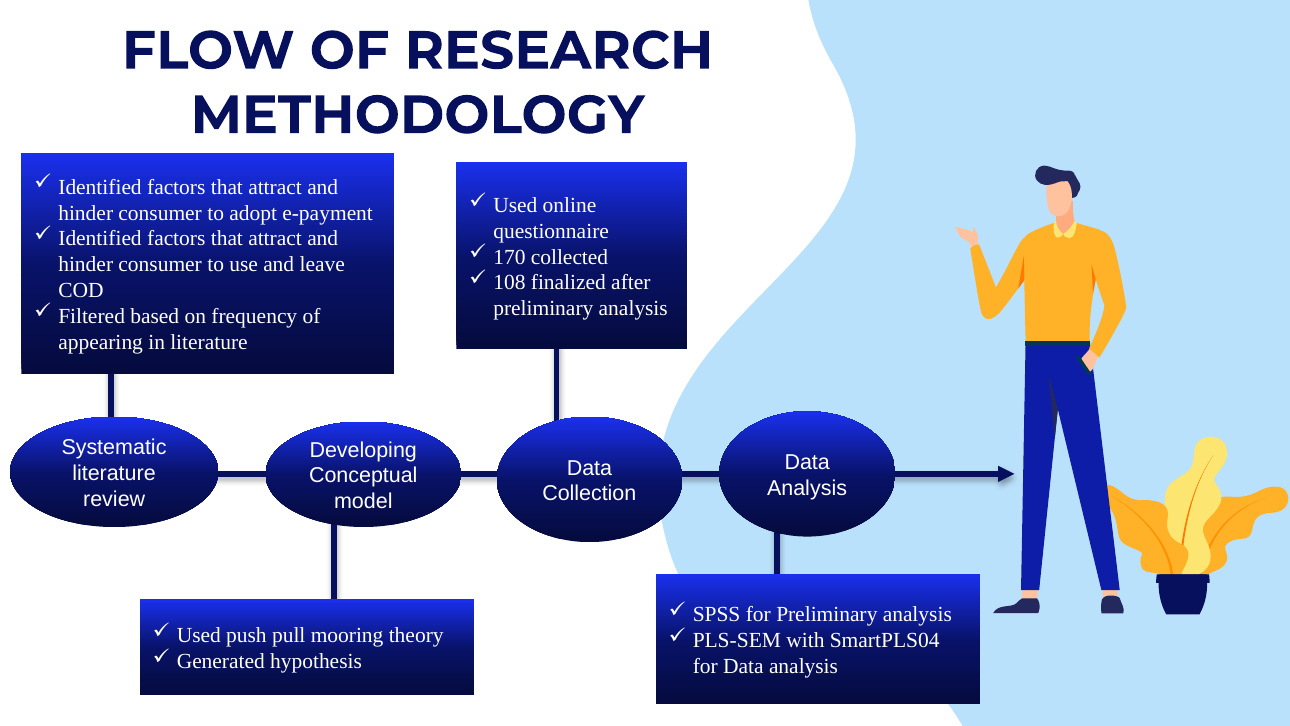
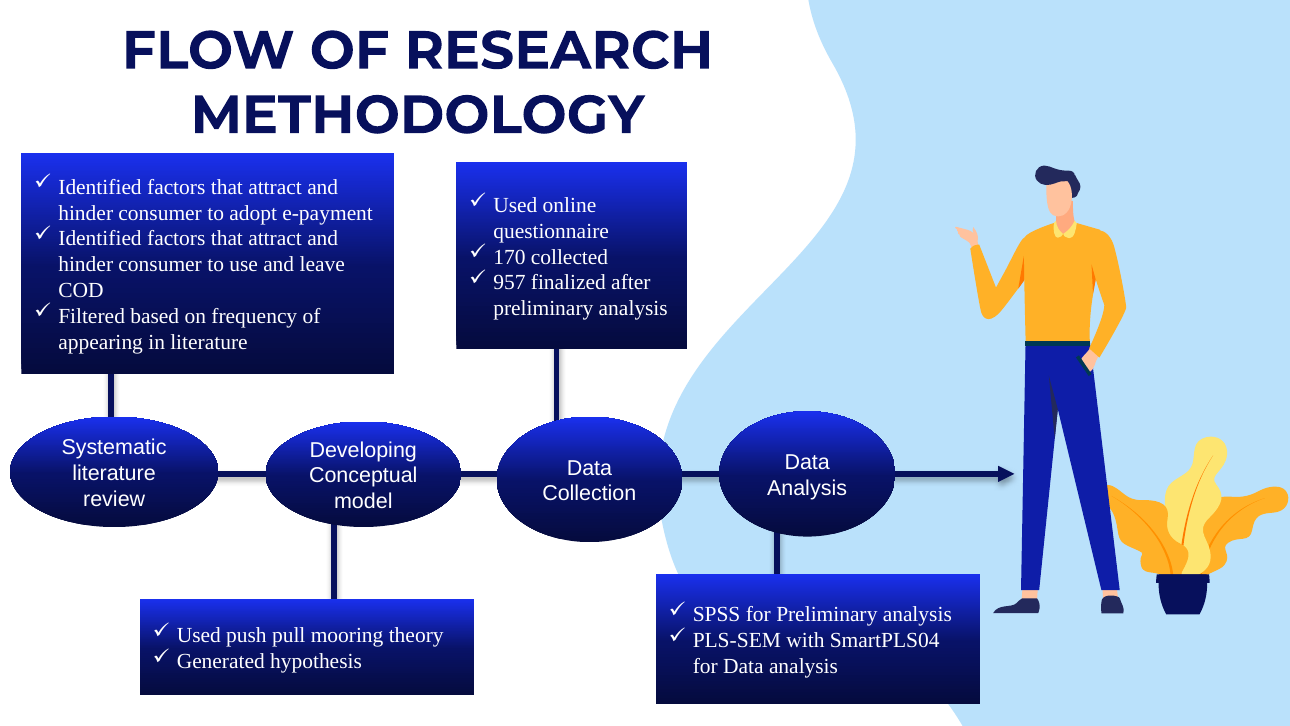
108: 108 -> 957 (509, 283)
